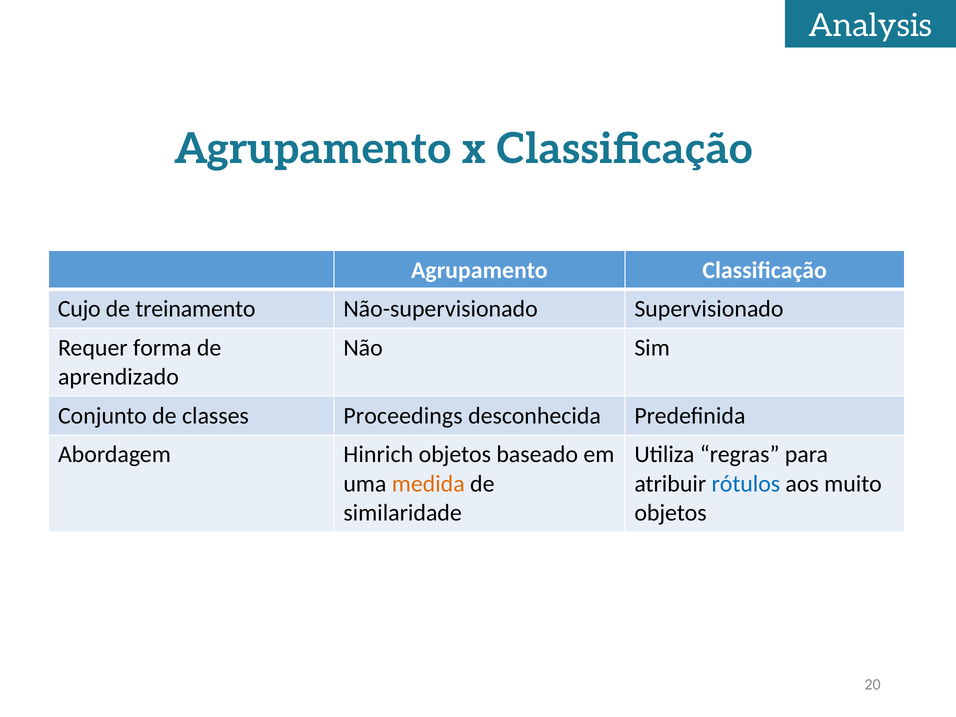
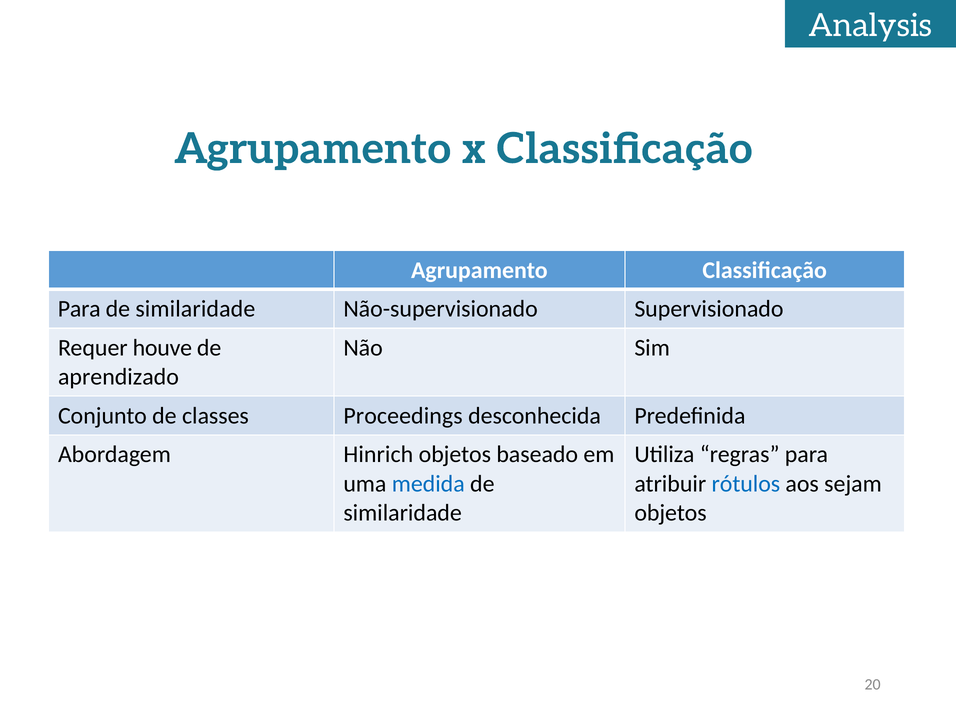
Cujo: Cujo -> Para (79, 309)
treinamento: treinamento -> similaridade (195, 309)
forma: forma -> houve (162, 348)
medida colour: orange -> blue (428, 484)
muito: muito -> sejam (853, 484)
